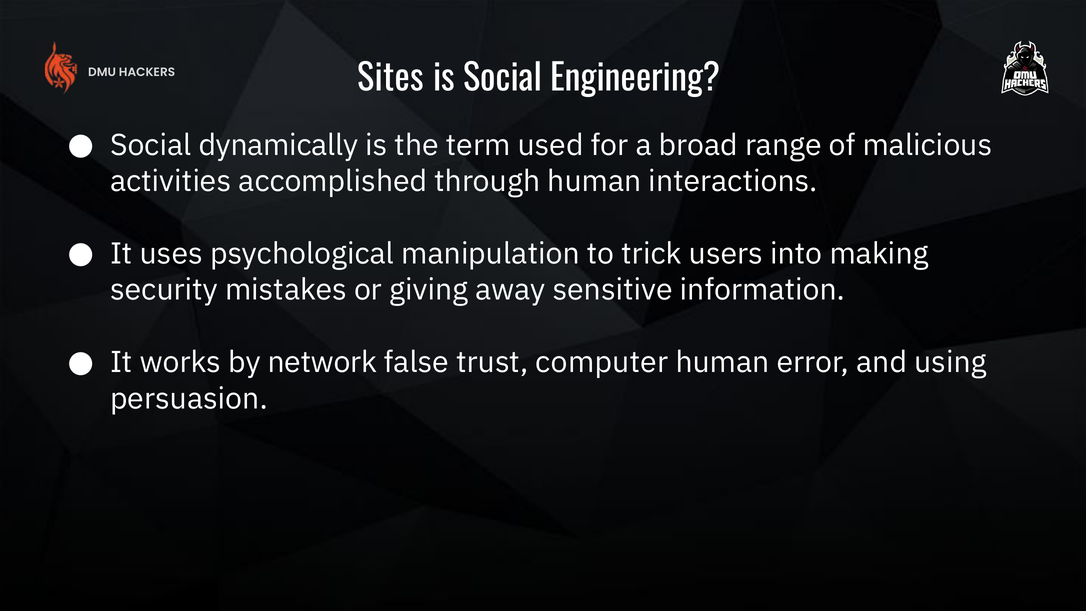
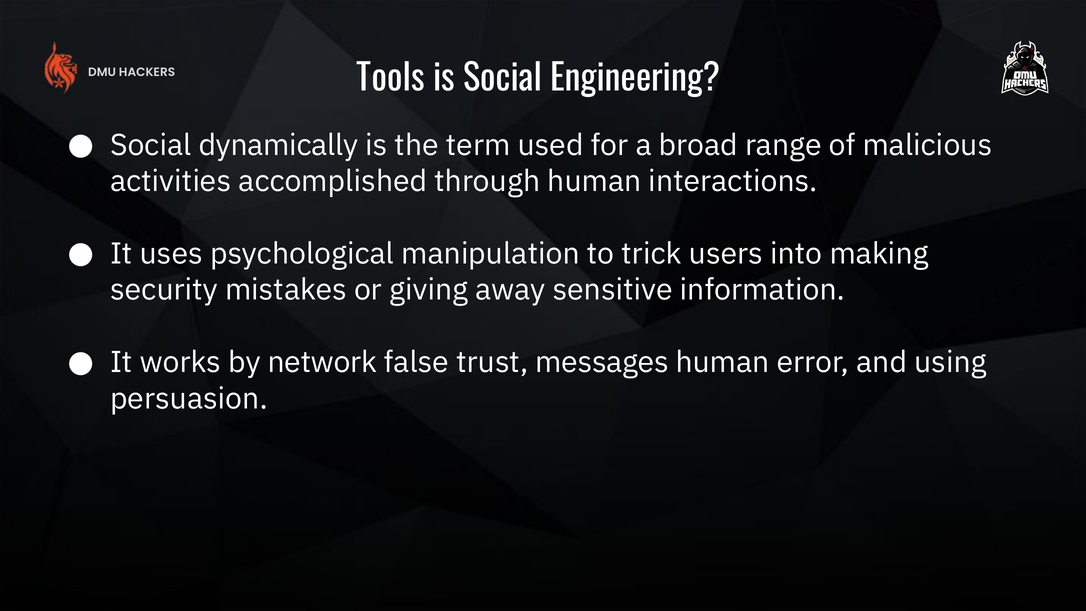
Sites: Sites -> Tools (391, 79)
computer: computer -> messages (602, 362)
